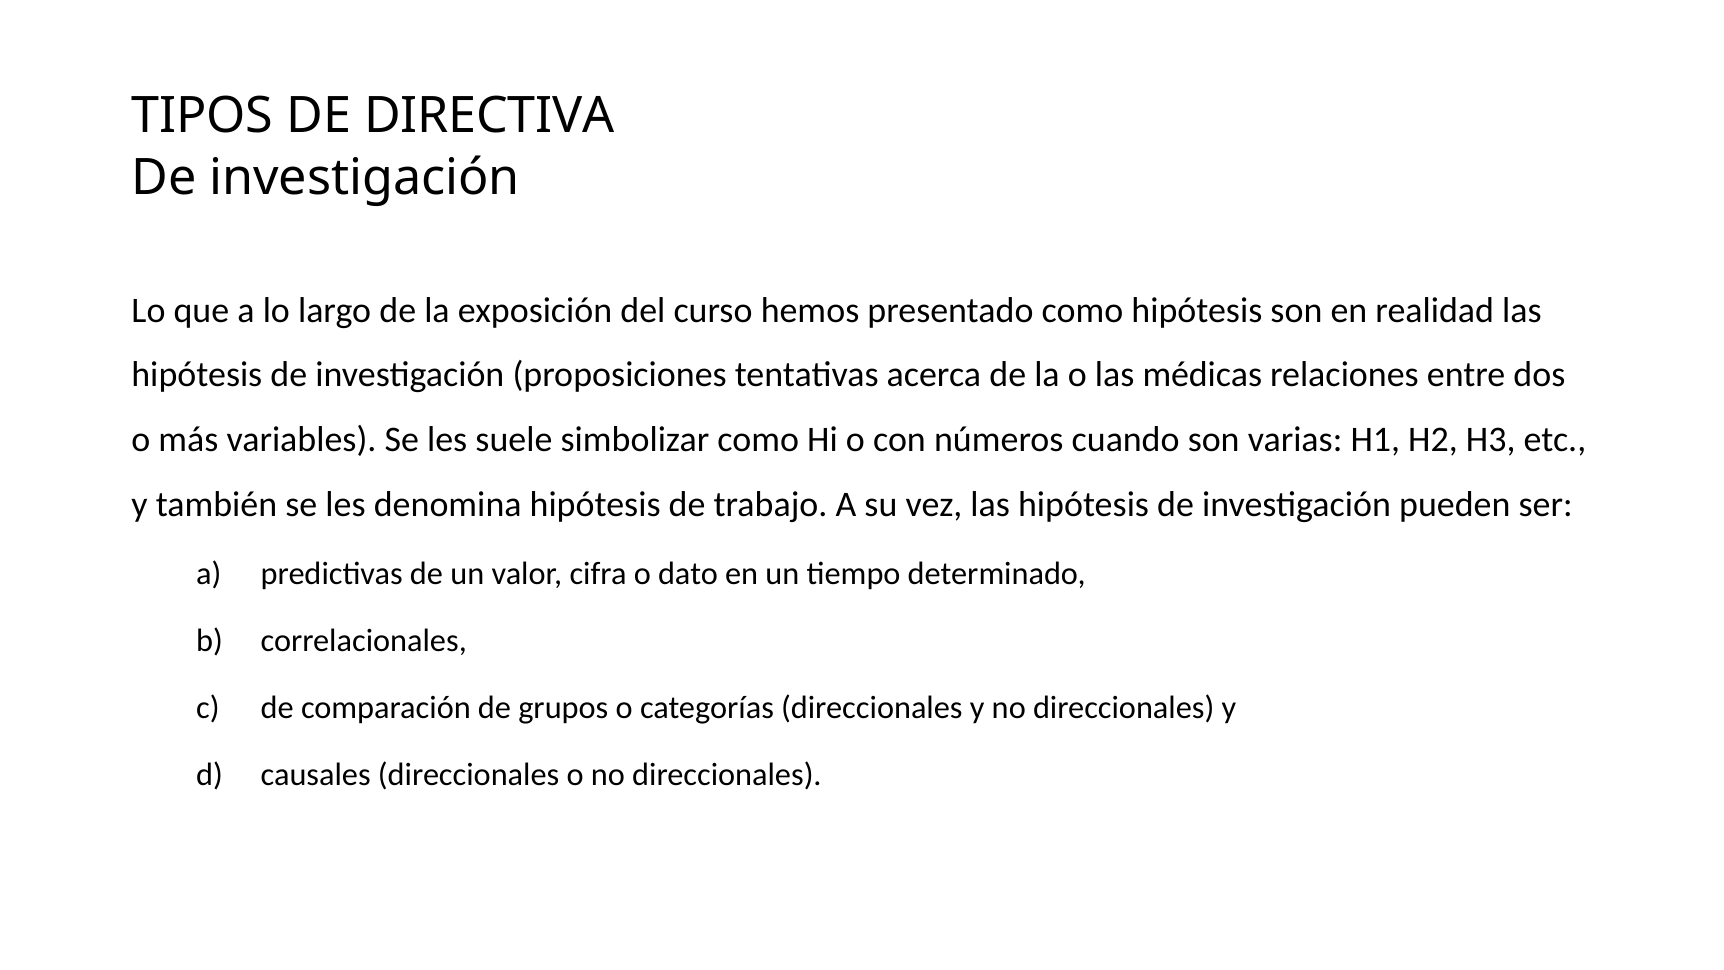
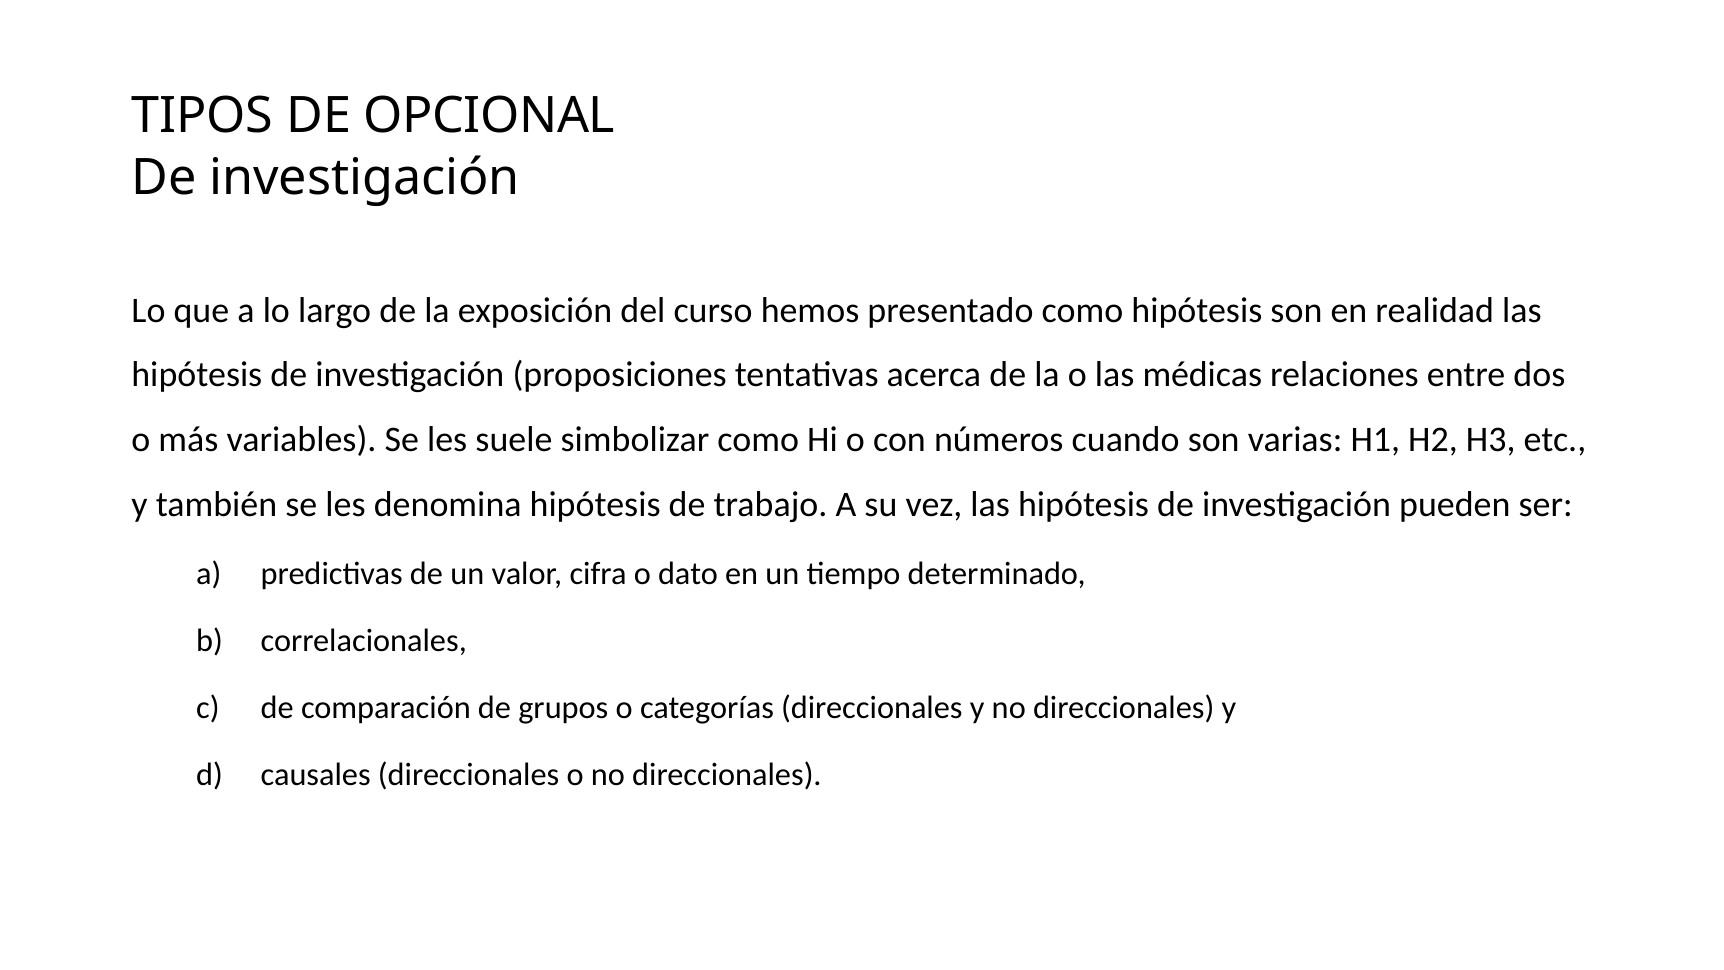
DIRECTIVA: DIRECTIVA -> OPCIONAL (490, 116)
